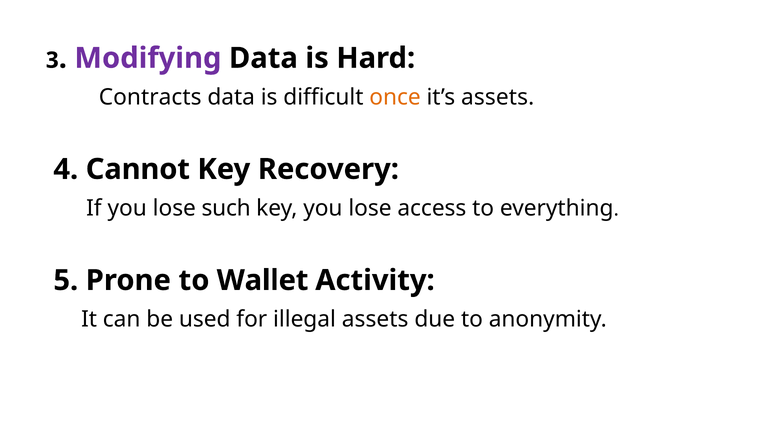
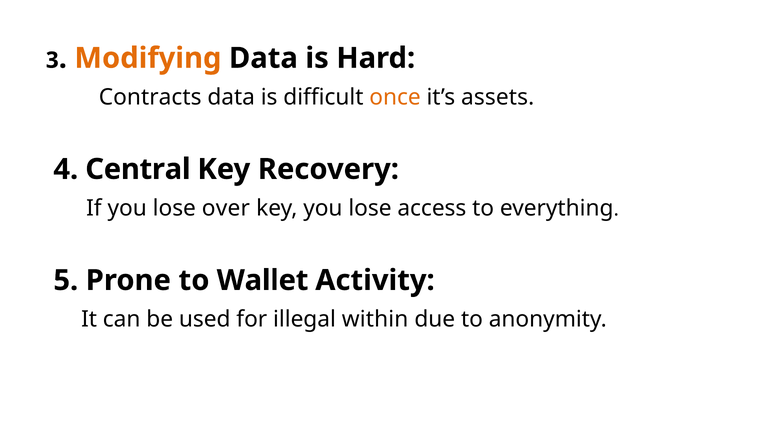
Modifying colour: purple -> orange (148, 58)
Cannot: Cannot -> Central (138, 169)
such: such -> over (226, 208)
illegal assets: assets -> within (375, 319)
